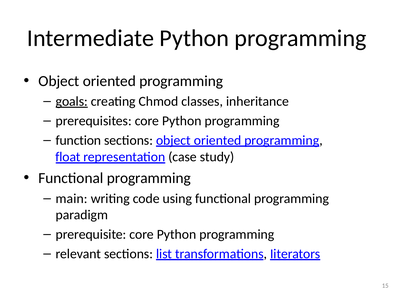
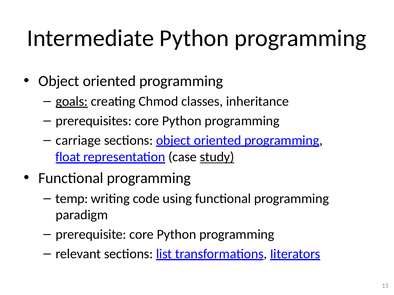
function: function -> carriage (78, 141)
study underline: none -> present (217, 157)
main: main -> temp (72, 199)
